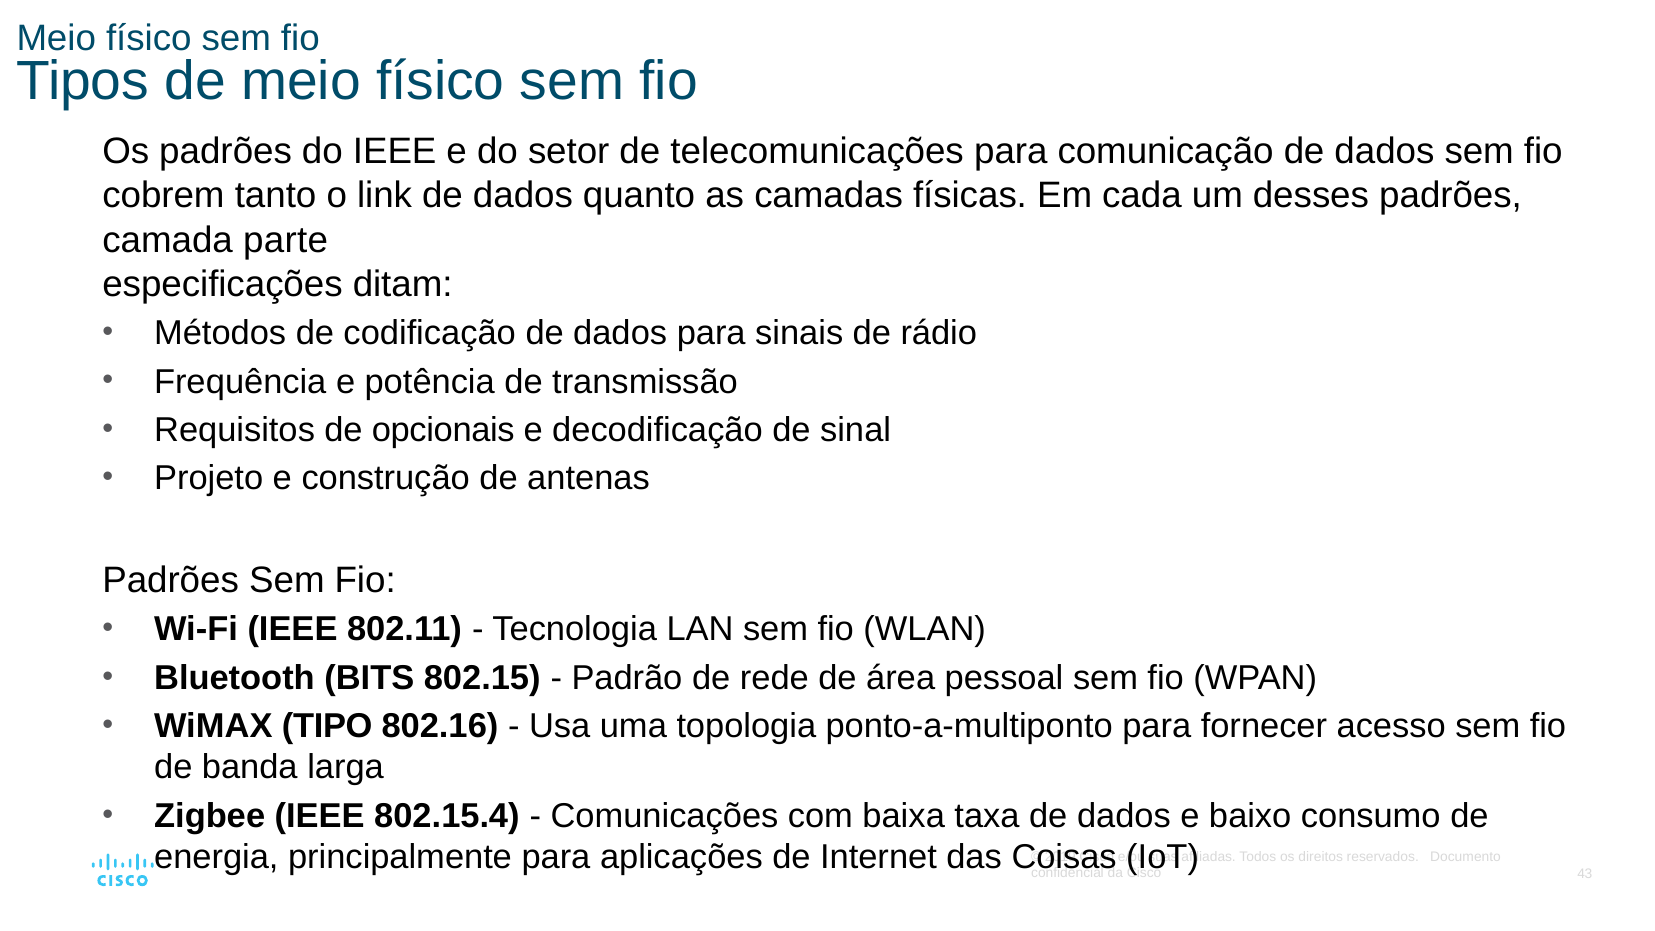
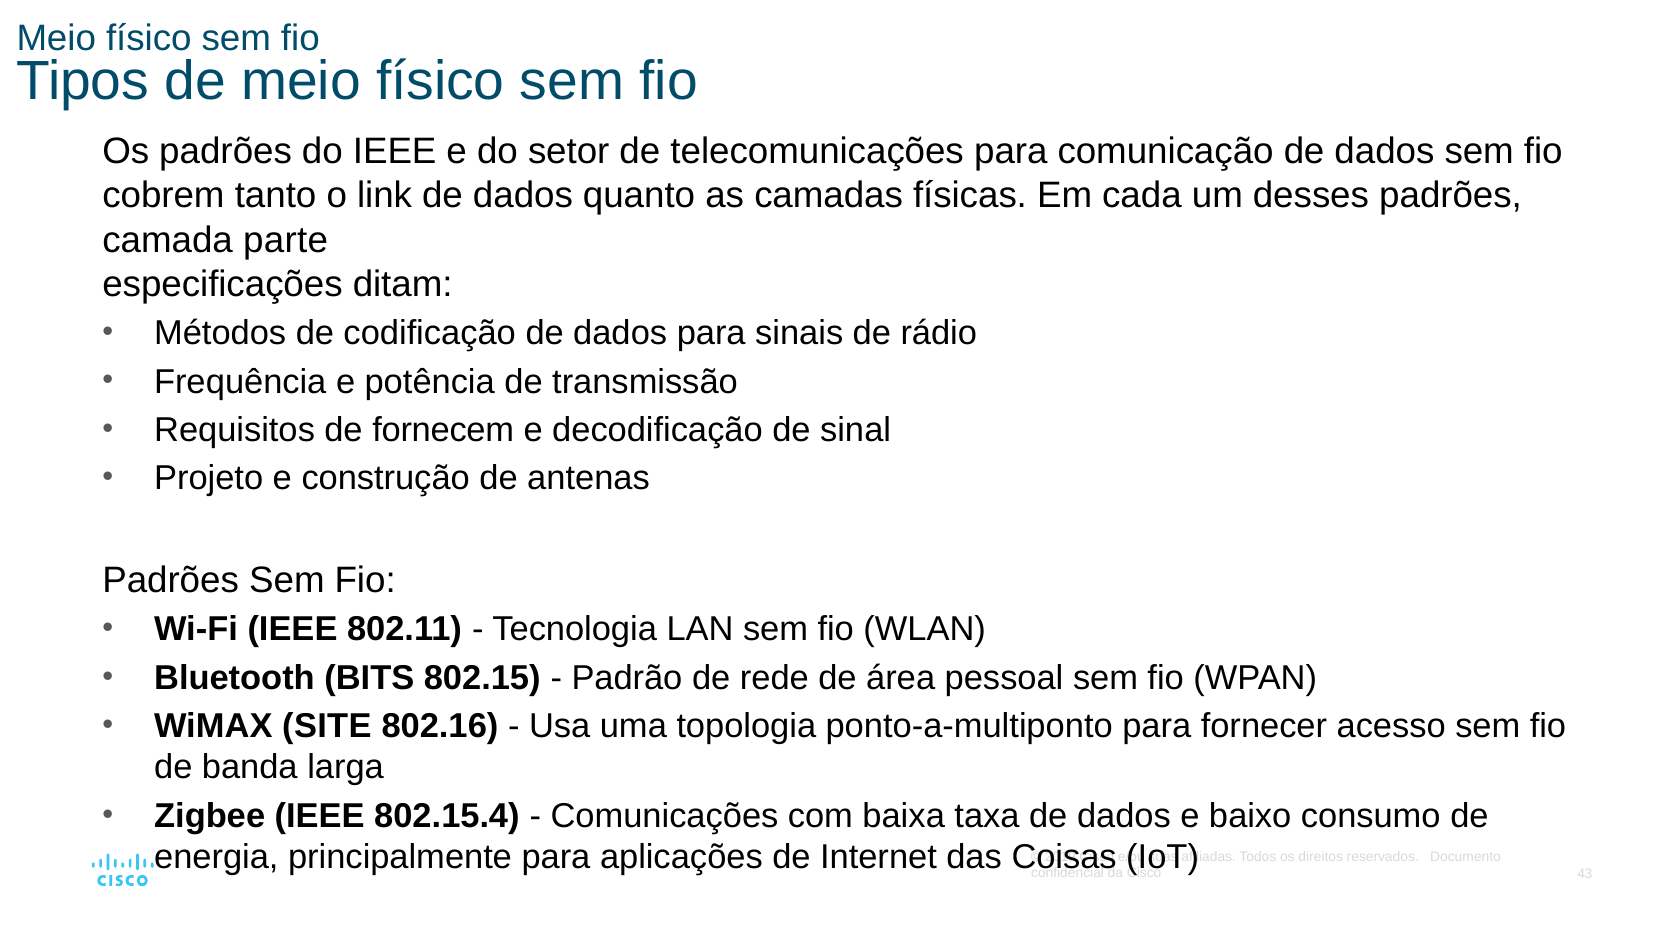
opcionais: opcionais -> fornecem (443, 430)
TIPO: TIPO -> SITE (327, 726)
